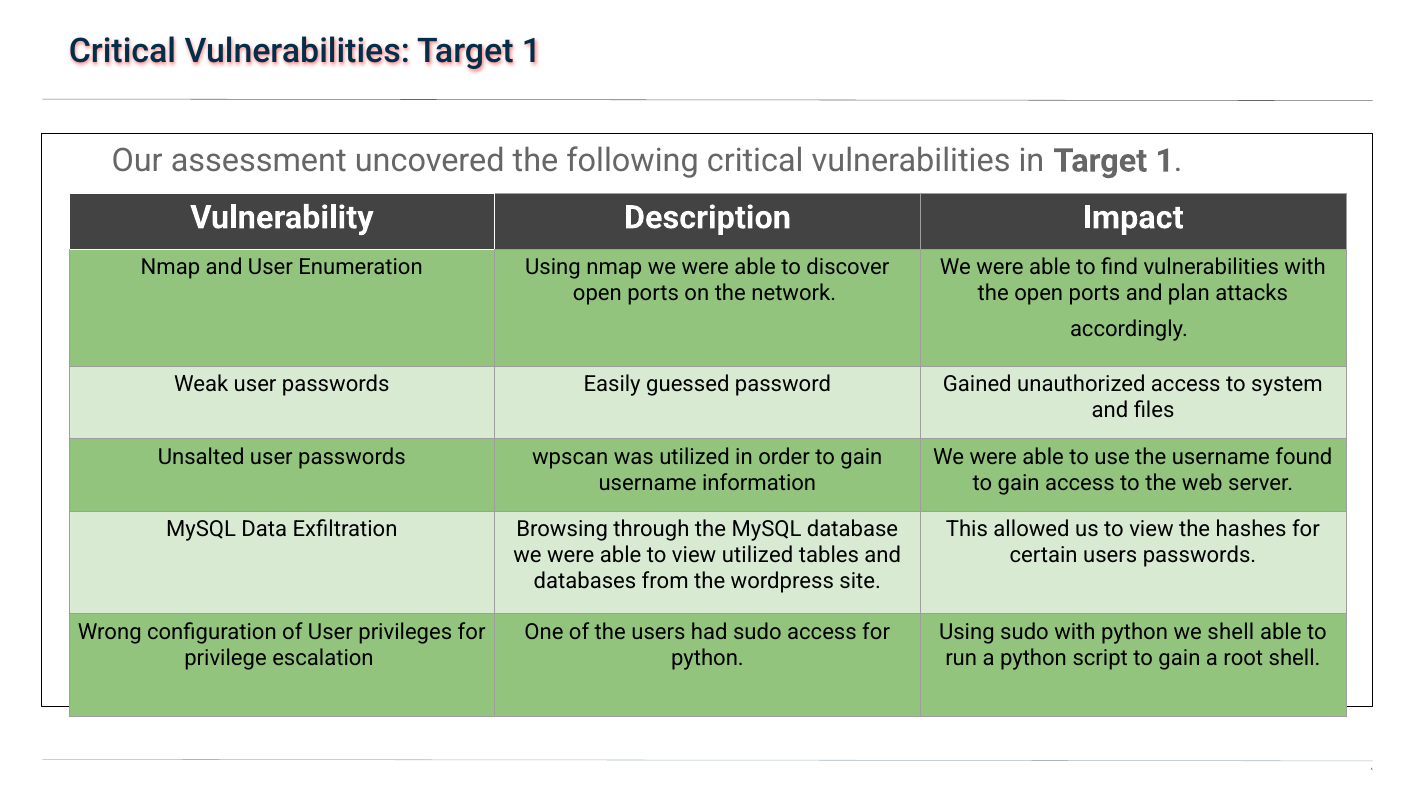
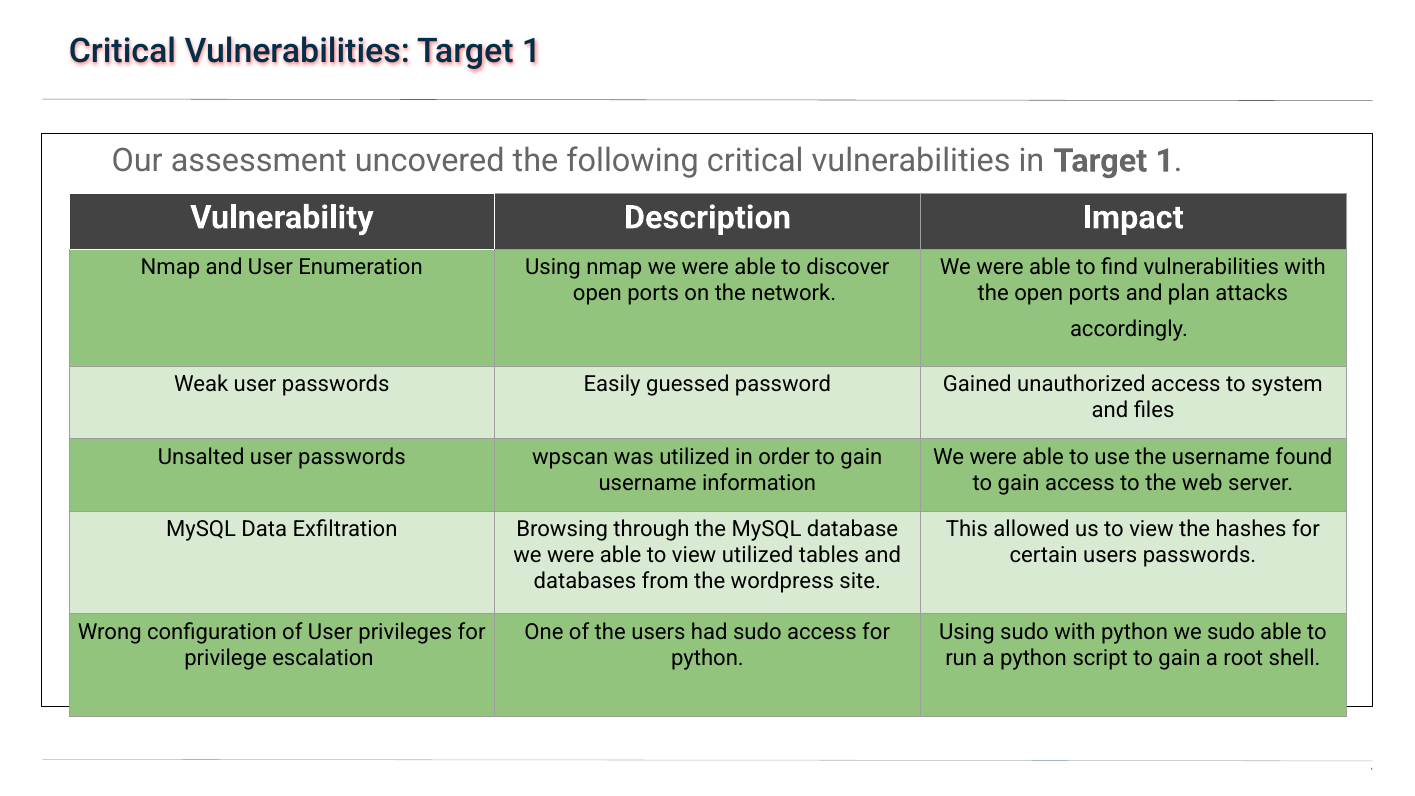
we shell: shell -> sudo (1231, 632)
